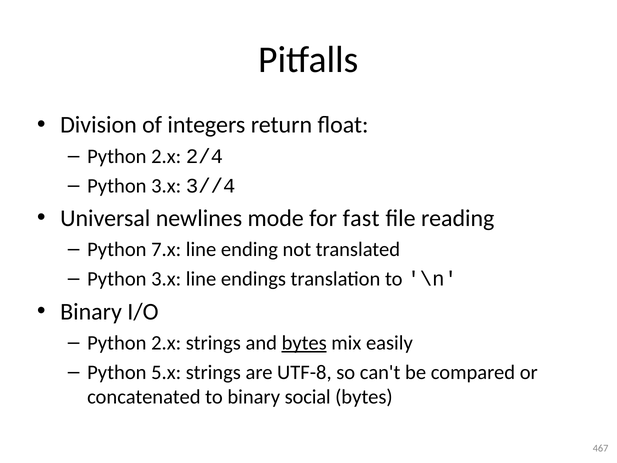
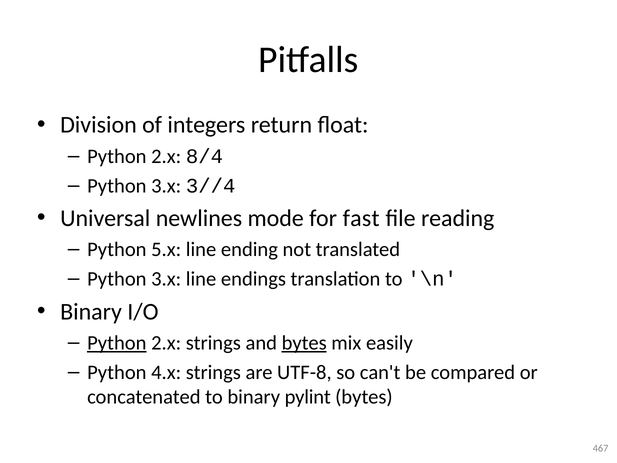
2/4: 2/4 -> 8/4 (204, 156)
7.x: 7.x -> 5.x (166, 250)
Python underline: none -> present (117, 343)
5.x: 5.x -> 4.x (166, 372)
social: social -> pylint (308, 397)
